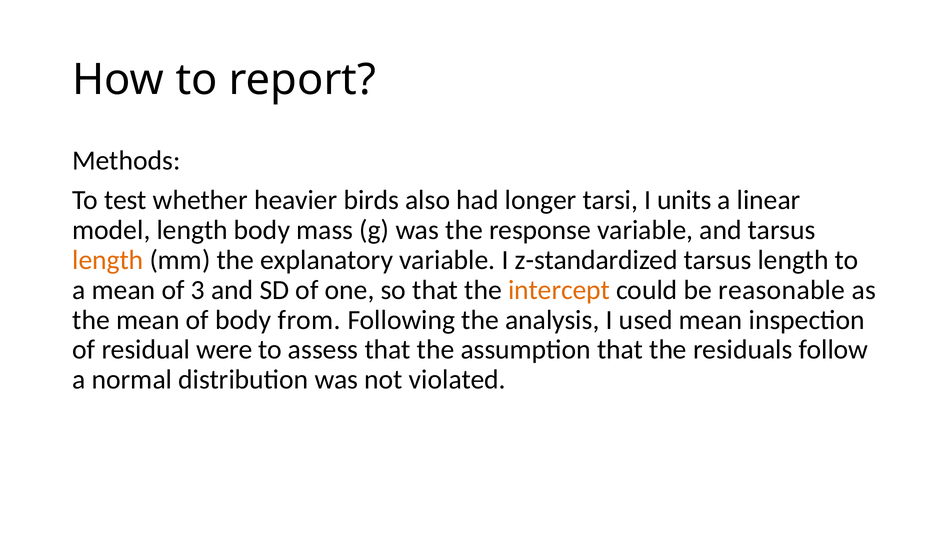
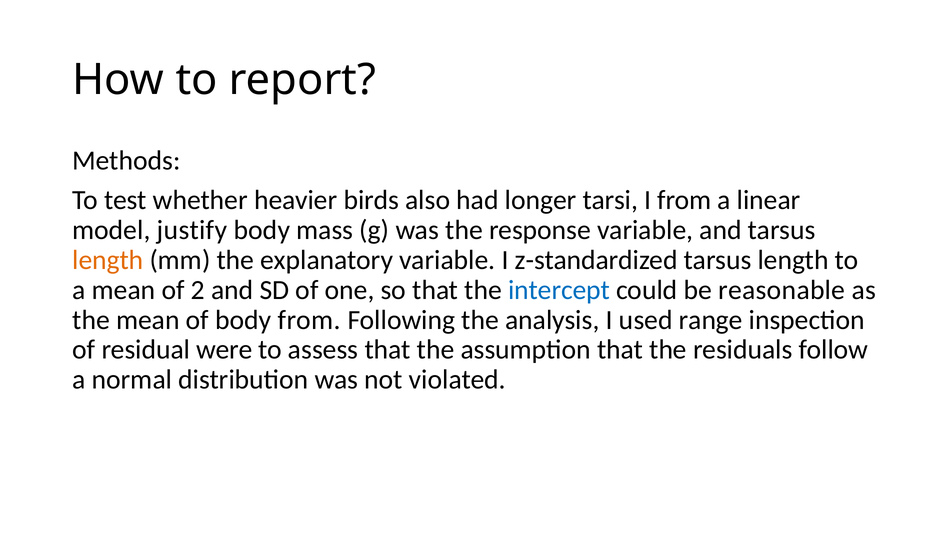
I units: units -> from (684, 200)
model length: length -> justify (192, 230)
3: 3 -> 2 (198, 290)
intercept colour: orange -> blue (559, 290)
used mean: mean -> range (711, 320)
